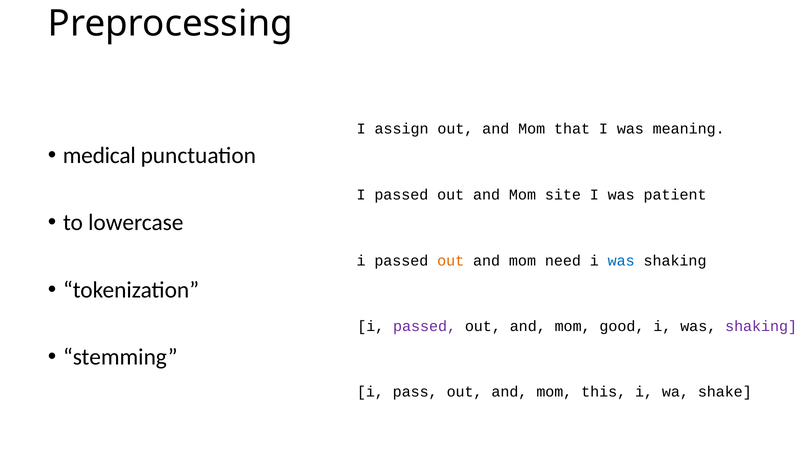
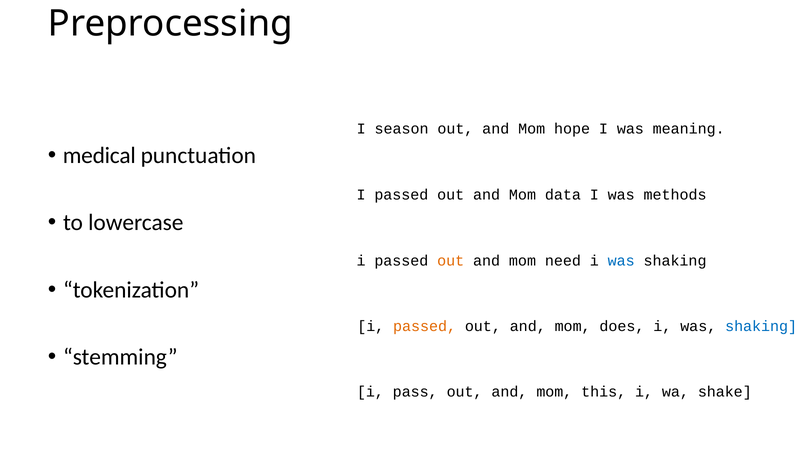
assign: assign -> season (402, 129)
that: that -> hope (572, 129)
site: site -> data (563, 195)
patient: patient -> methods (675, 195)
passed colour: purple -> orange (425, 326)
good: good -> does (622, 326)
shaking colour: purple -> blue (761, 326)
